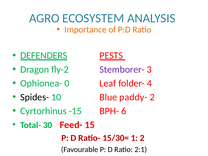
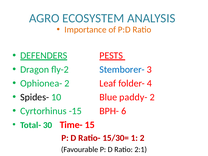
Stemborer- colour: purple -> blue (122, 69)
Ophionea- 0: 0 -> 2 (67, 83)
Feed-: Feed- -> Time- (71, 125)
